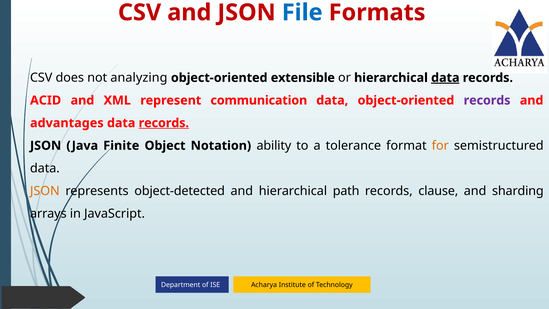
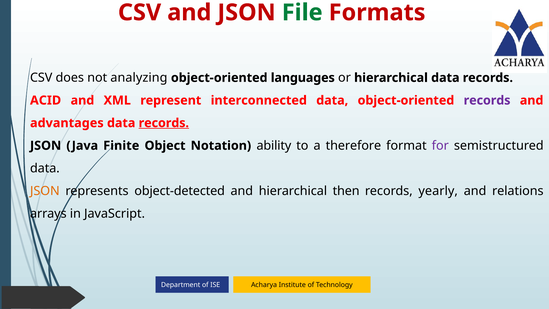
File colour: blue -> green (302, 13)
extensible: extensible -> languages (303, 78)
data underline: present -> none (445, 78)
communication: communication -> interconnected (259, 100)
tolerance: tolerance -> therefore (353, 146)
for colour: orange -> purple (440, 146)
path: path -> then (346, 191)
clause: clause -> yearly (438, 191)
sharding: sharding -> relations (518, 191)
